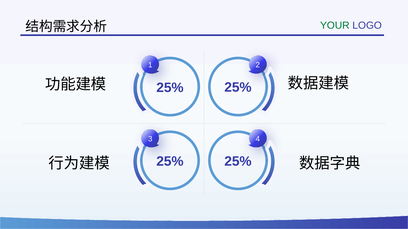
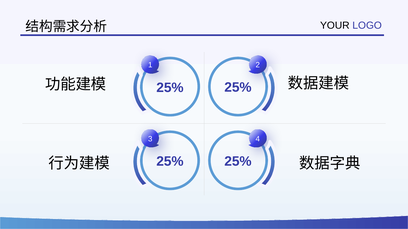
YOUR colour: green -> black (335, 25)
